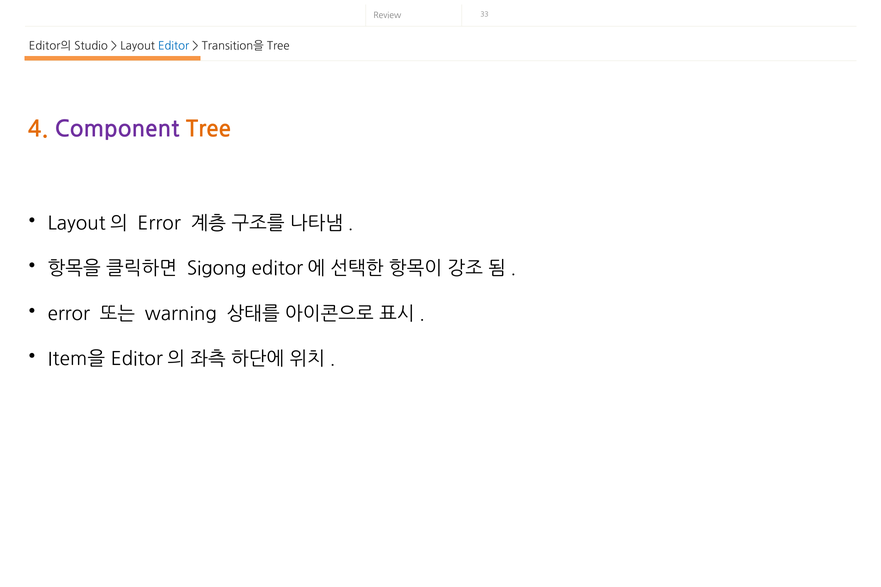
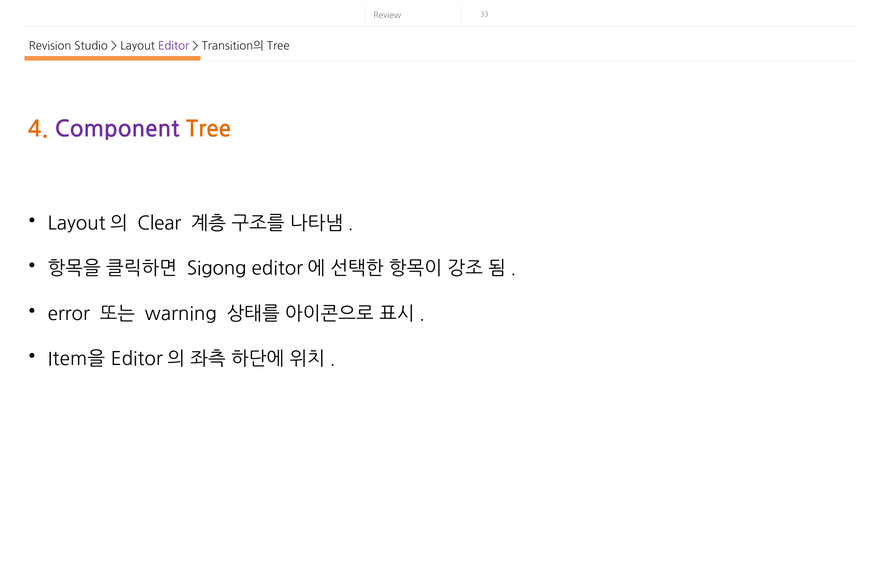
Editor의: Editor의 -> Revision (50, 46)
Editor colour: blue -> purple (174, 46)
Transition을: Transition을 -> Transition의 (233, 46)
Error: Error -> Clear (159, 224)
